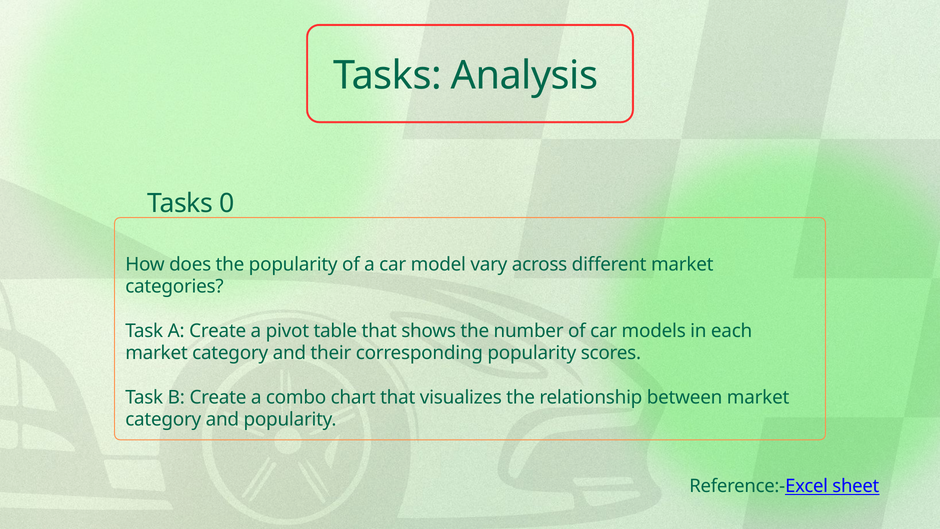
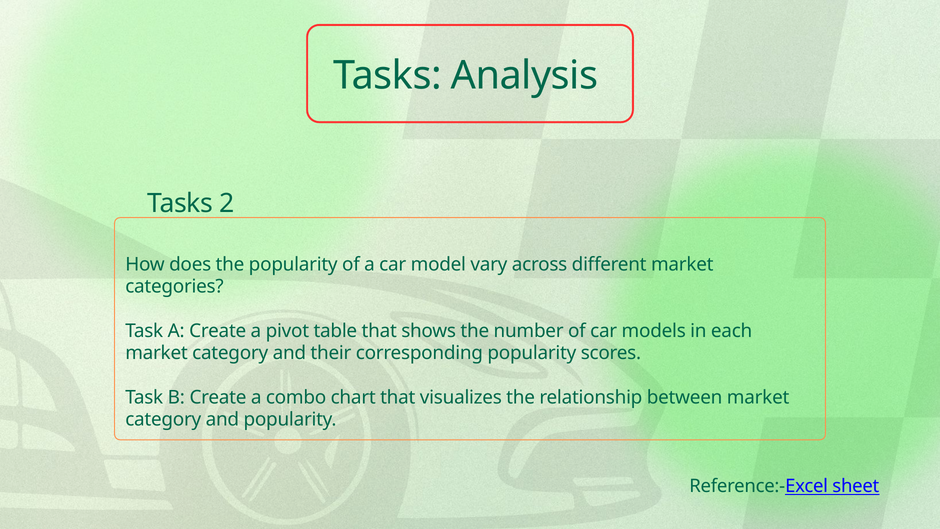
0: 0 -> 2 (227, 203)
